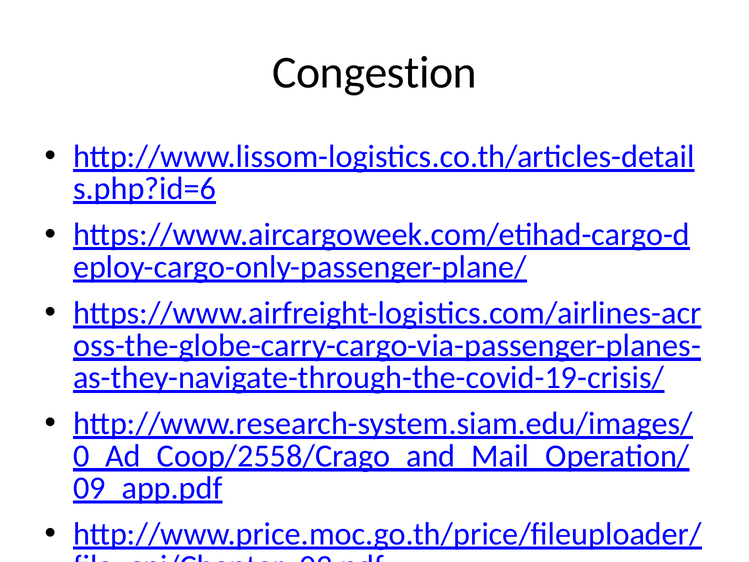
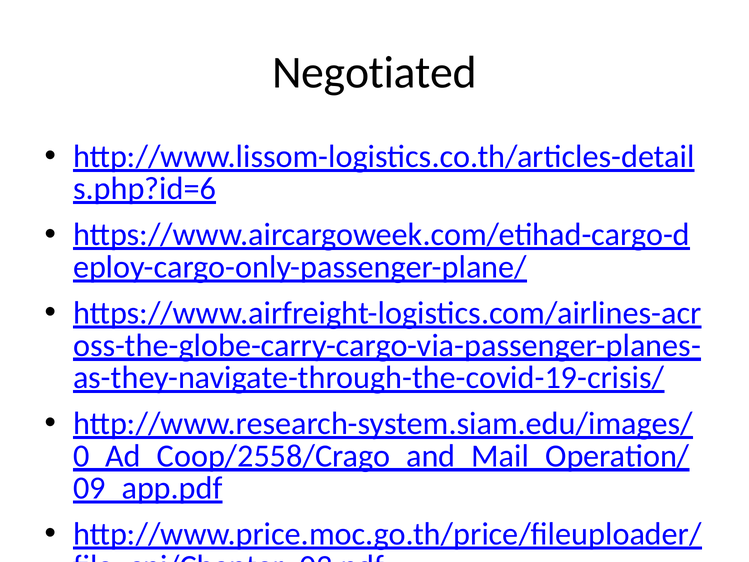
Congestion: Congestion -> Negotiated (375, 73)
